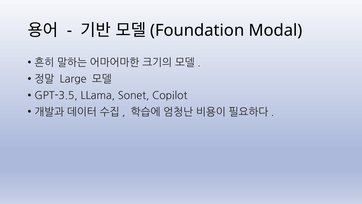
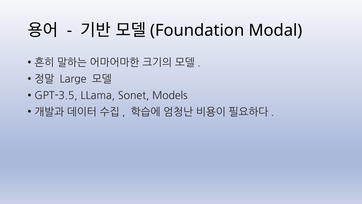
Copilot: Copilot -> Models (170, 95)
